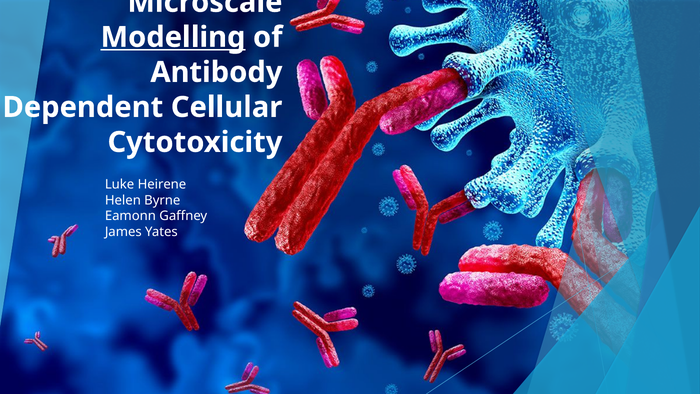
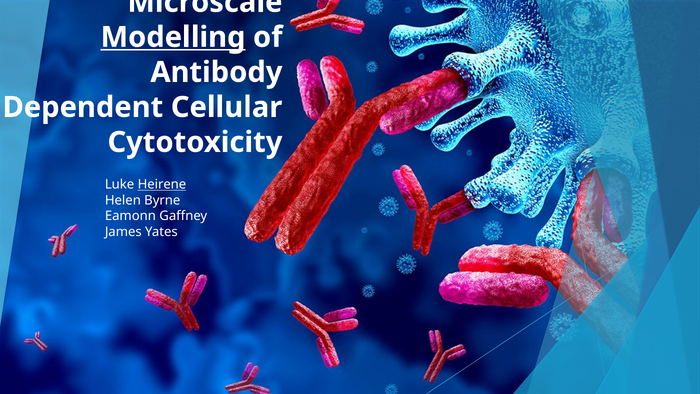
Heirene underline: none -> present (162, 184)
